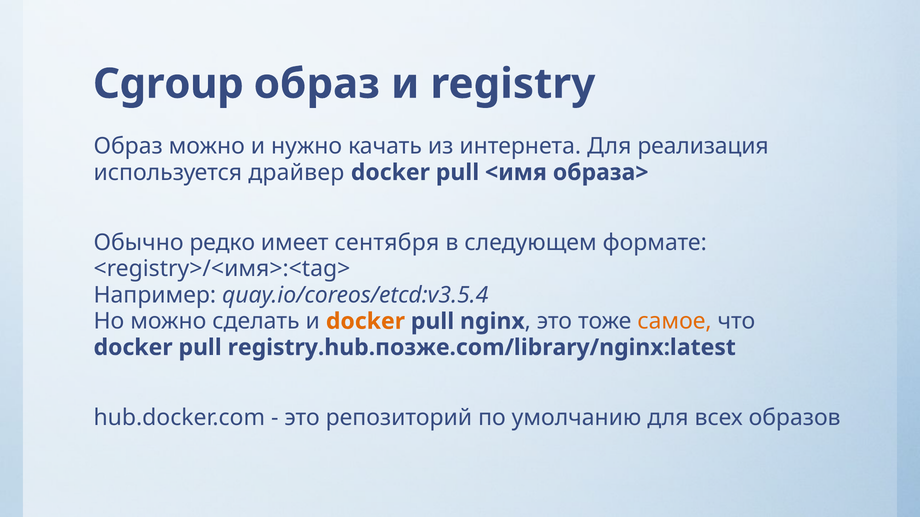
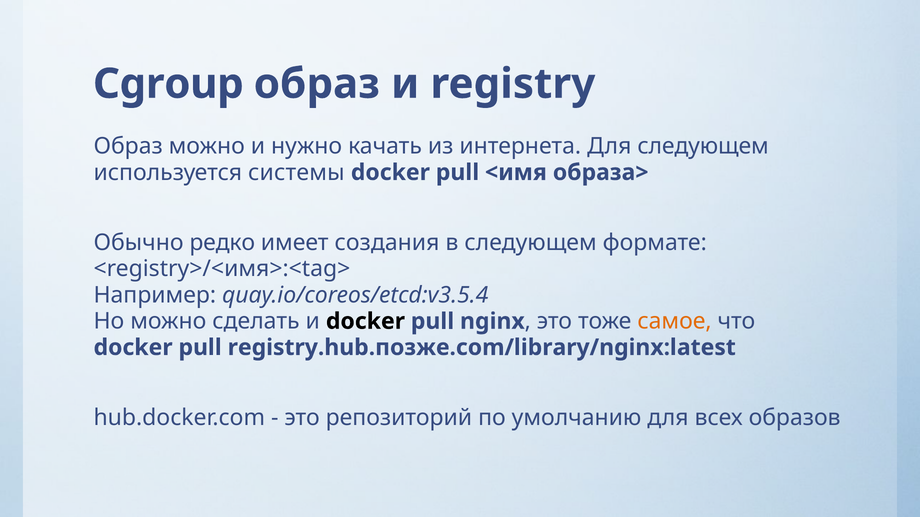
Для реализация: реализация -> следующем (703, 146)
драйвер: драйвер -> системы (296, 173)
сентября: сентября -> создания (387, 243)
docker colour: orange -> black (365, 322)
